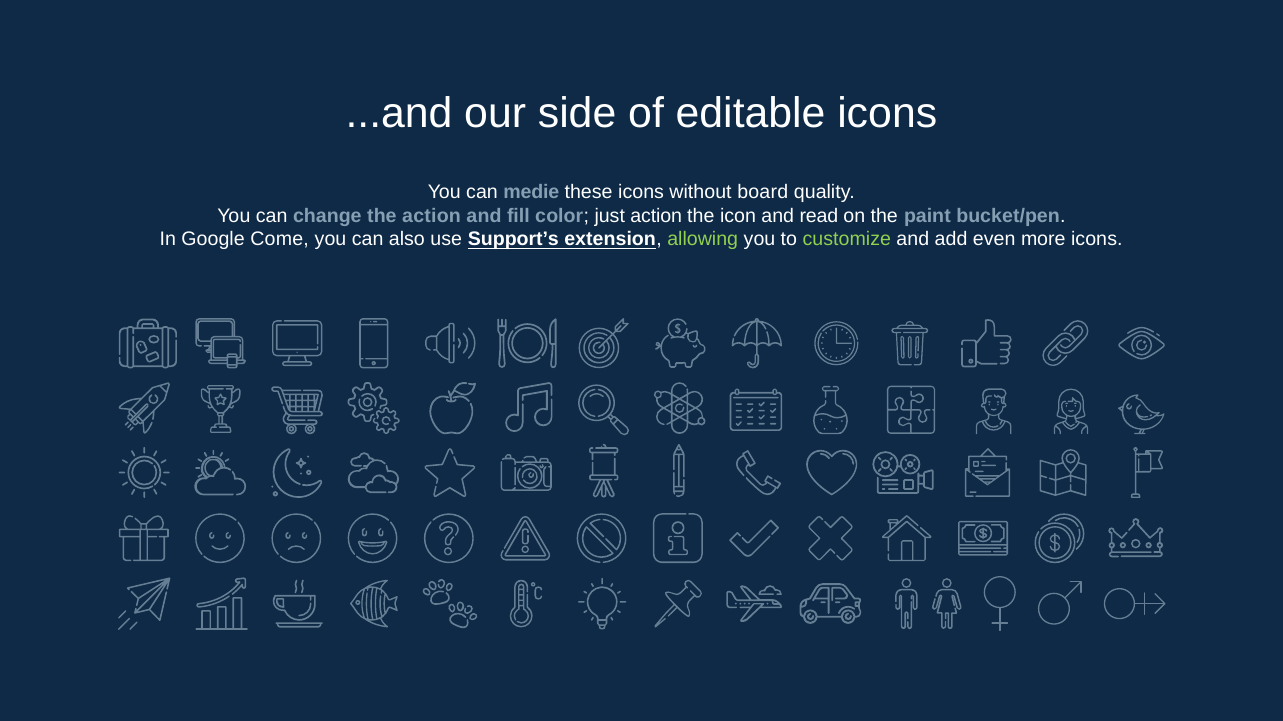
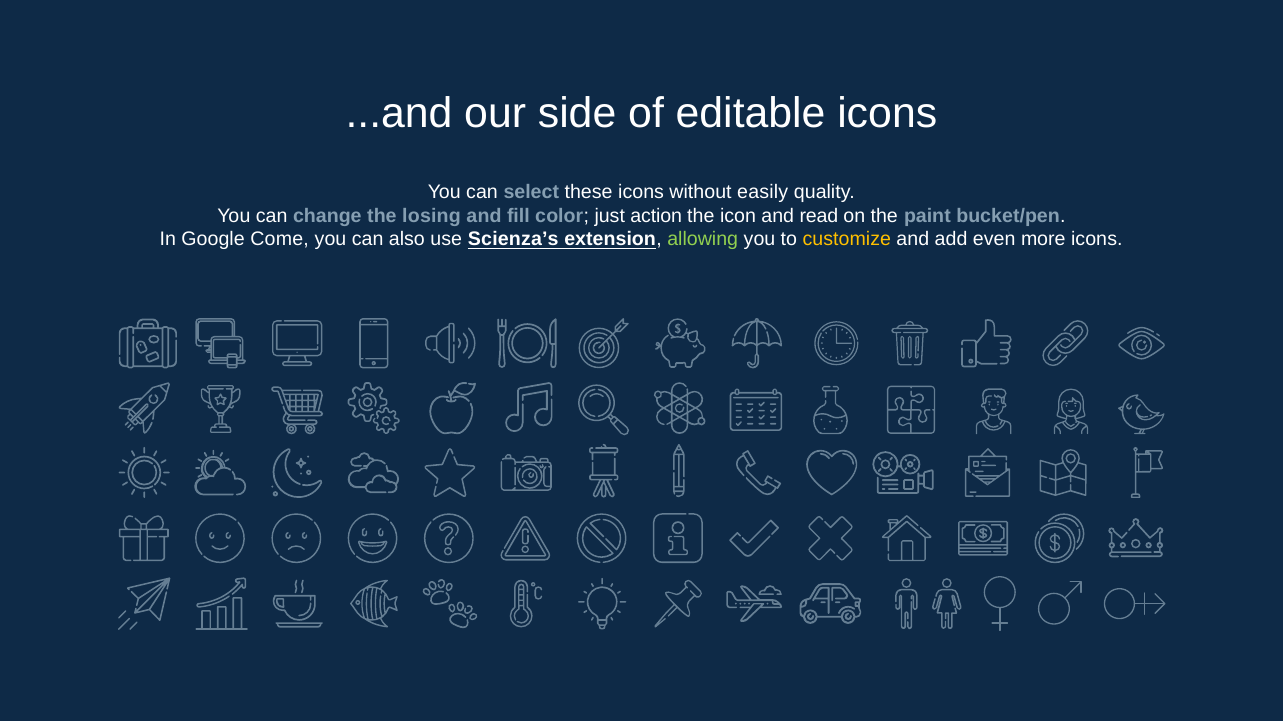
medie: medie -> select (531, 193)
board: board -> easily (763, 193)
the action: action -> losing (432, 216)
Support’s: Support’s -> Scienza’s (513, 240)
customize colour: light green -> yellow (847, 240)
